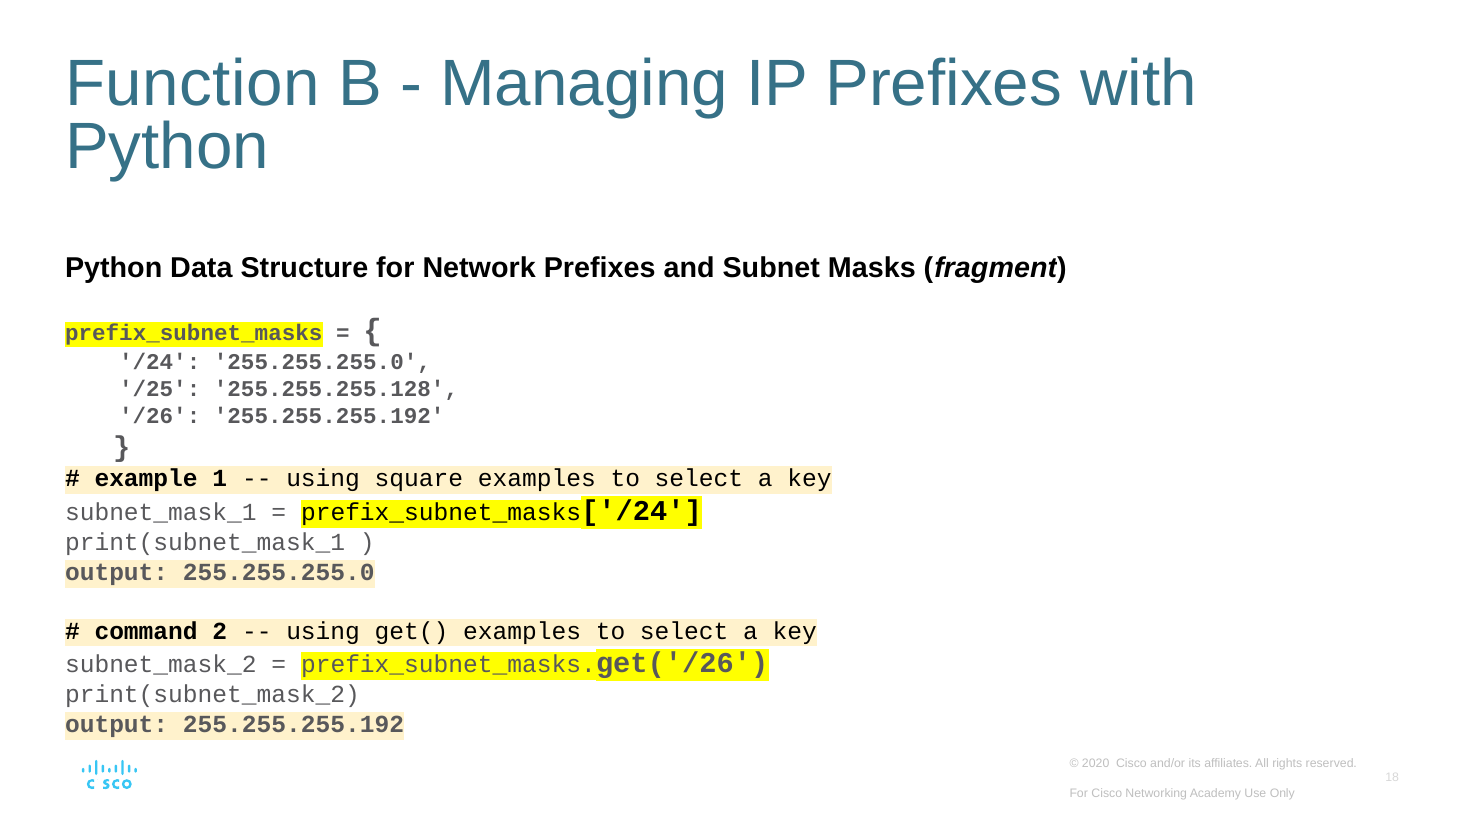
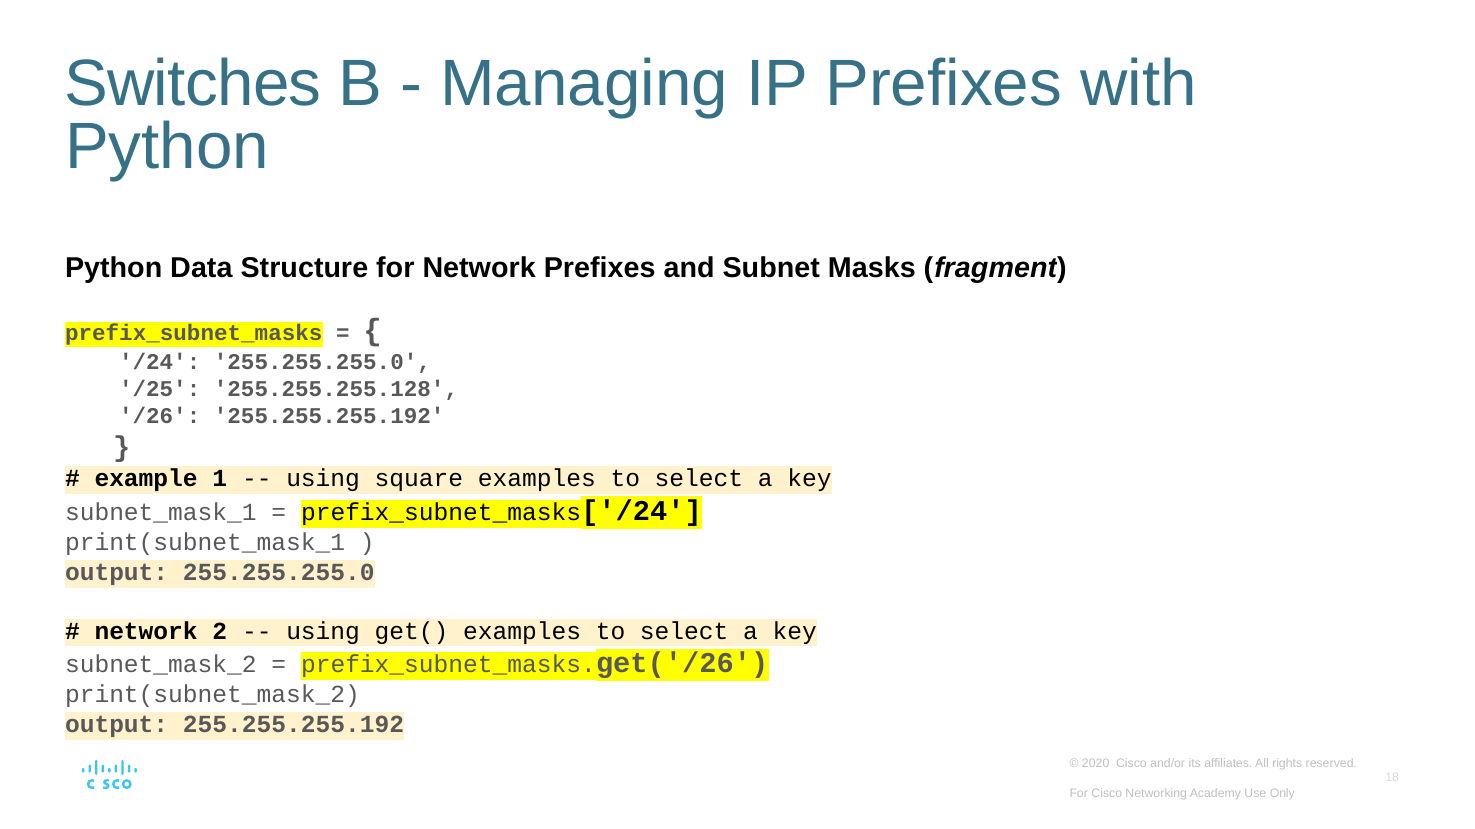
Function: Function -> Switches (193, 84)
command: command -> network (146, 631)
